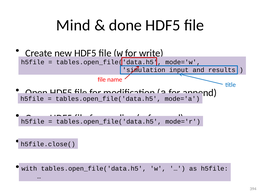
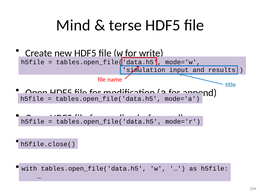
done: done -> terse (125, 25)
